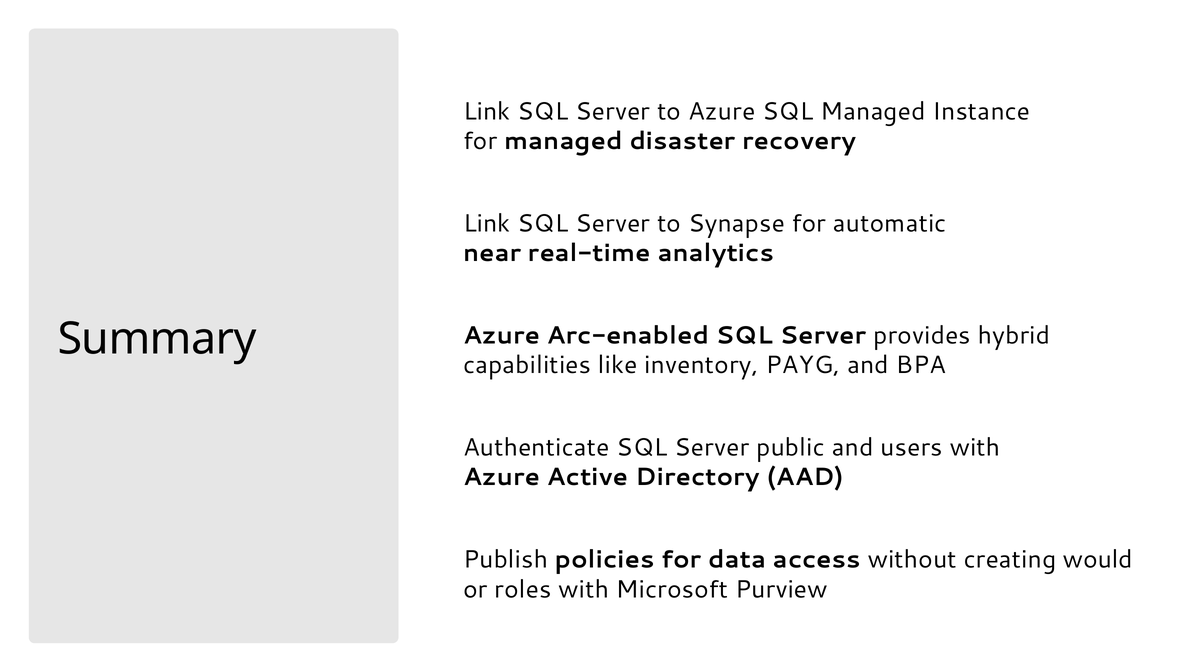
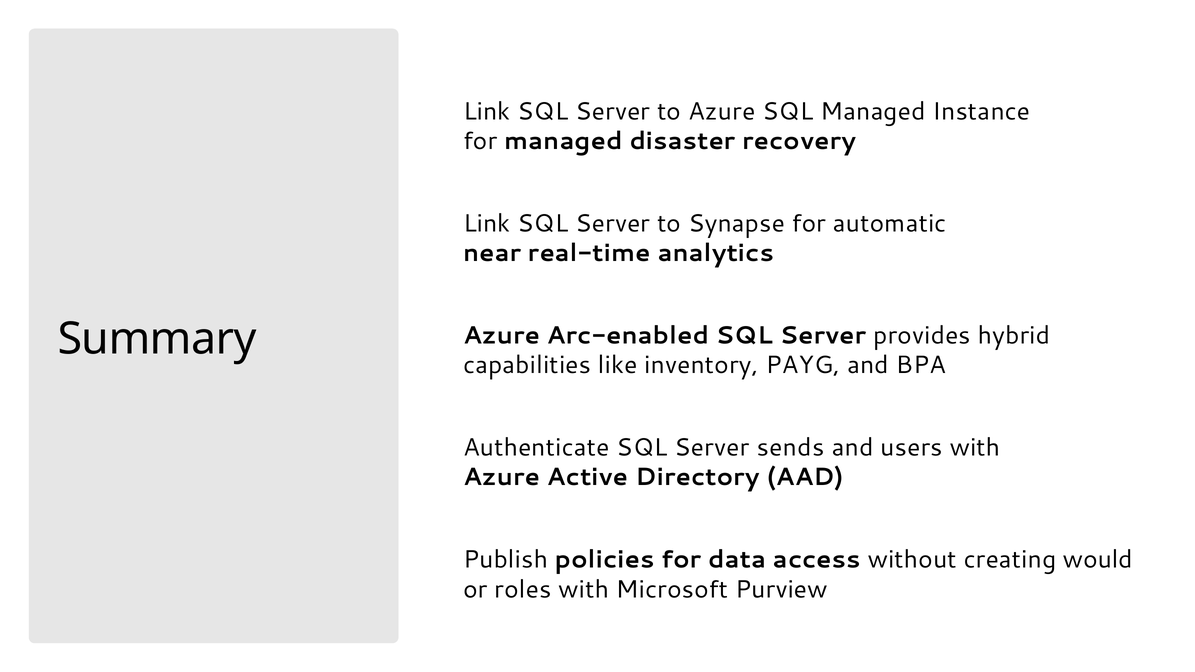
public: public -> sends (791, 448)
